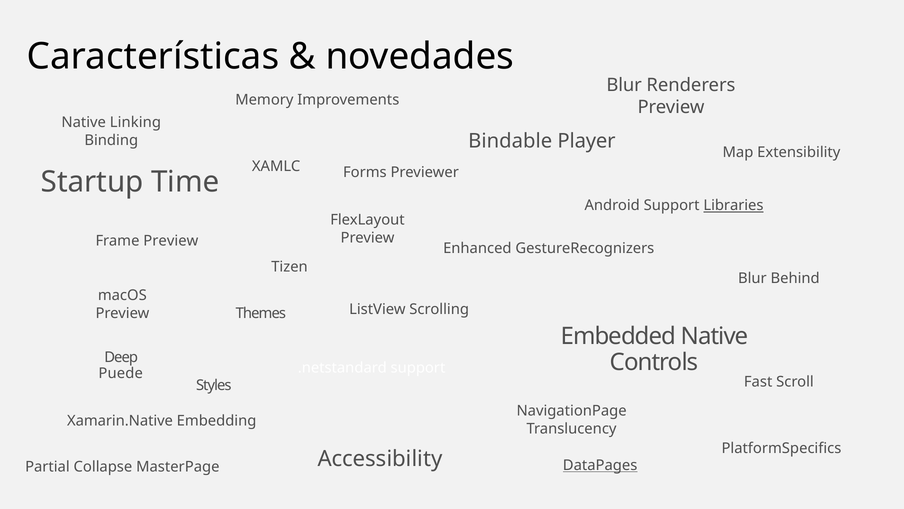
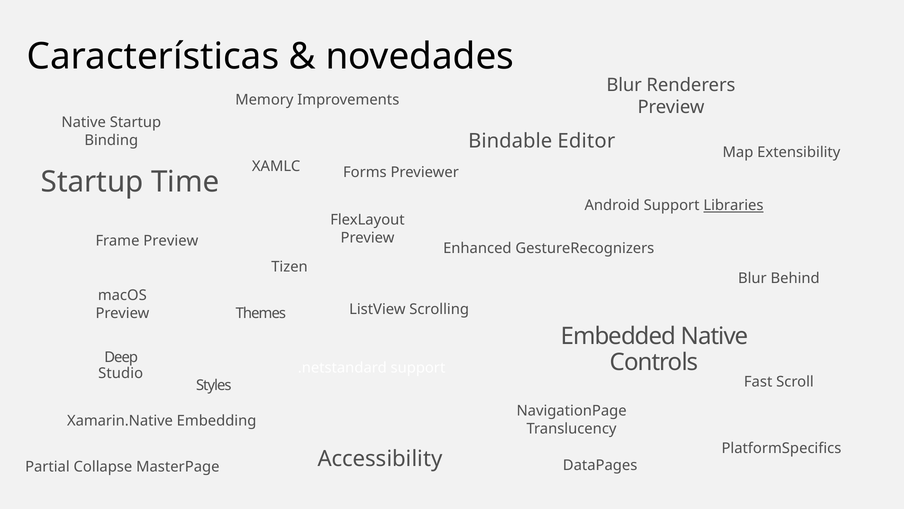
Native Linking: Linking -> Startup (135, 122)
Player: Player -> Editor (586, 141)
Puede: Puede -> Studio (121, 373)
DataPages underline: present -> none (600, 465)
